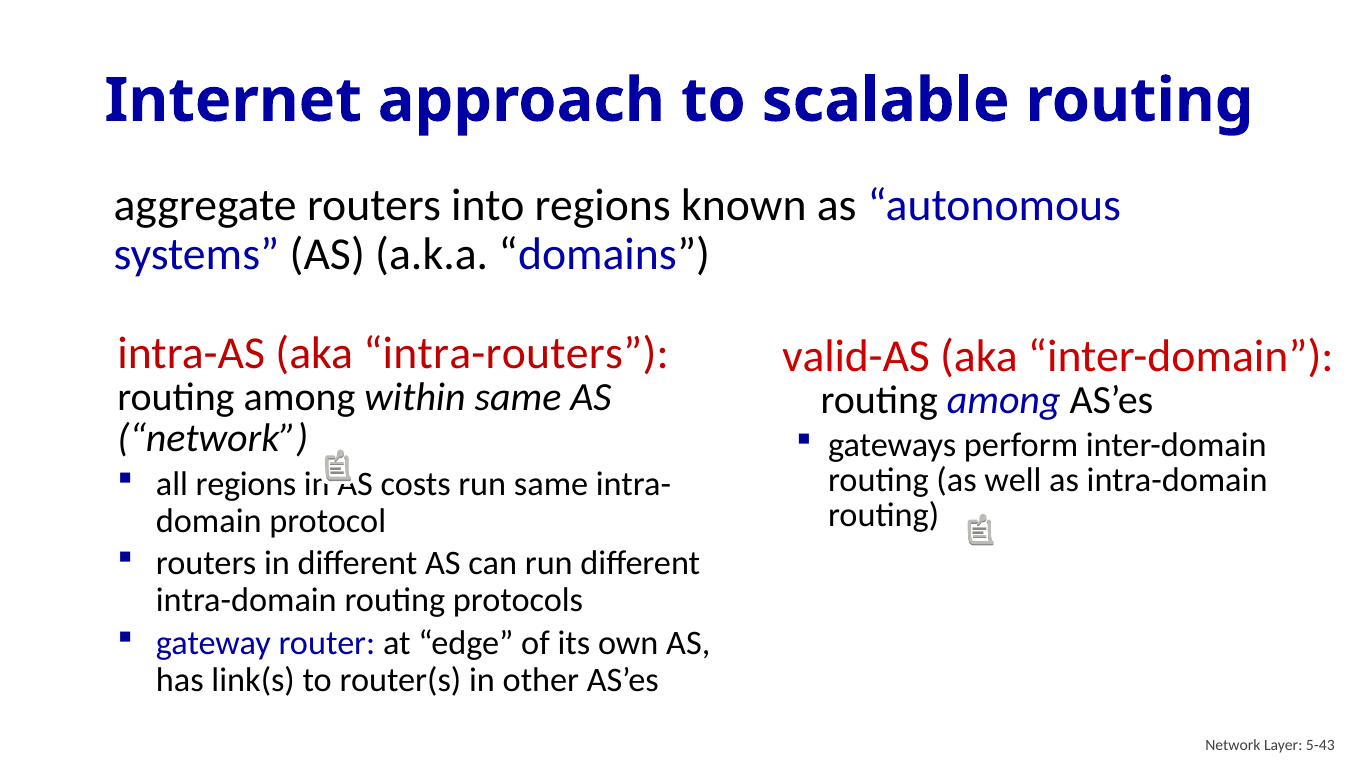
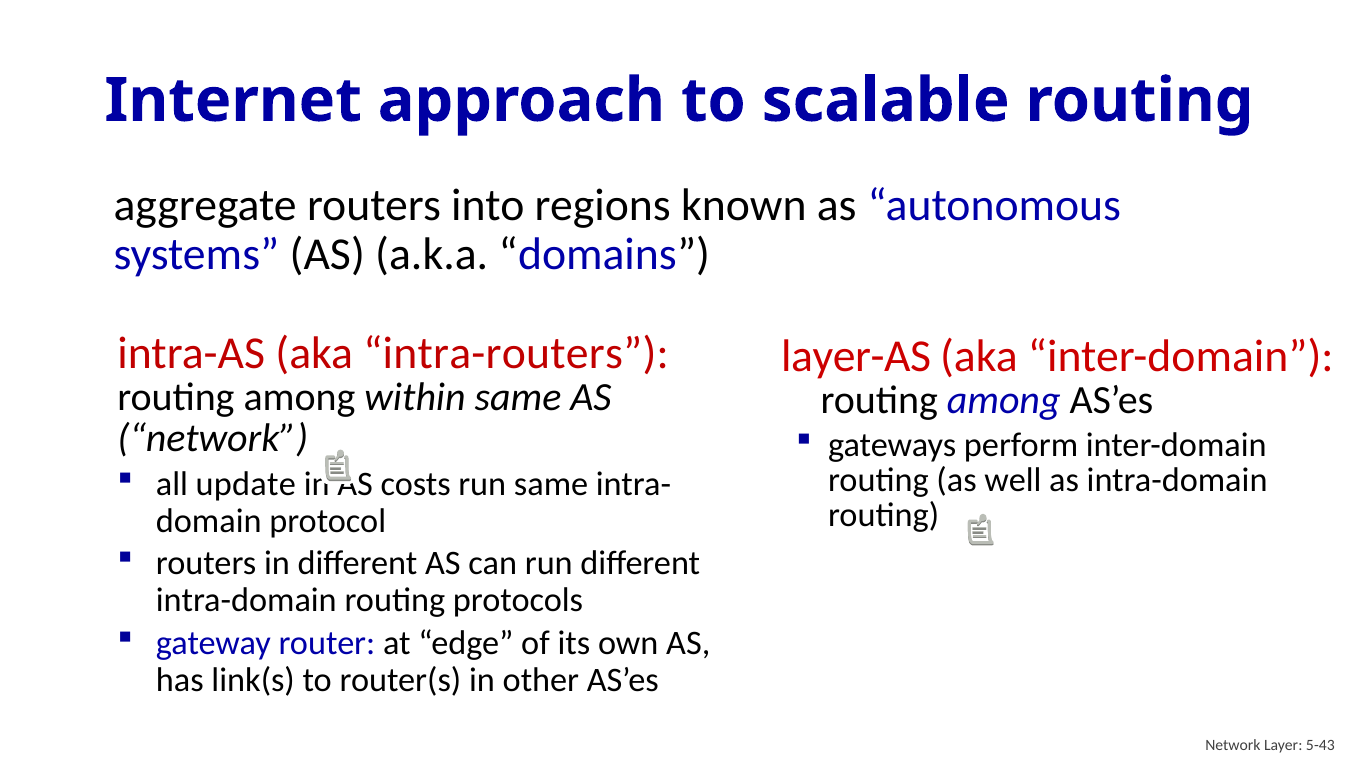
valid-AS: valid-AS -> layer-AS (856, 357)
all regions: regions -> update (246, 484)
